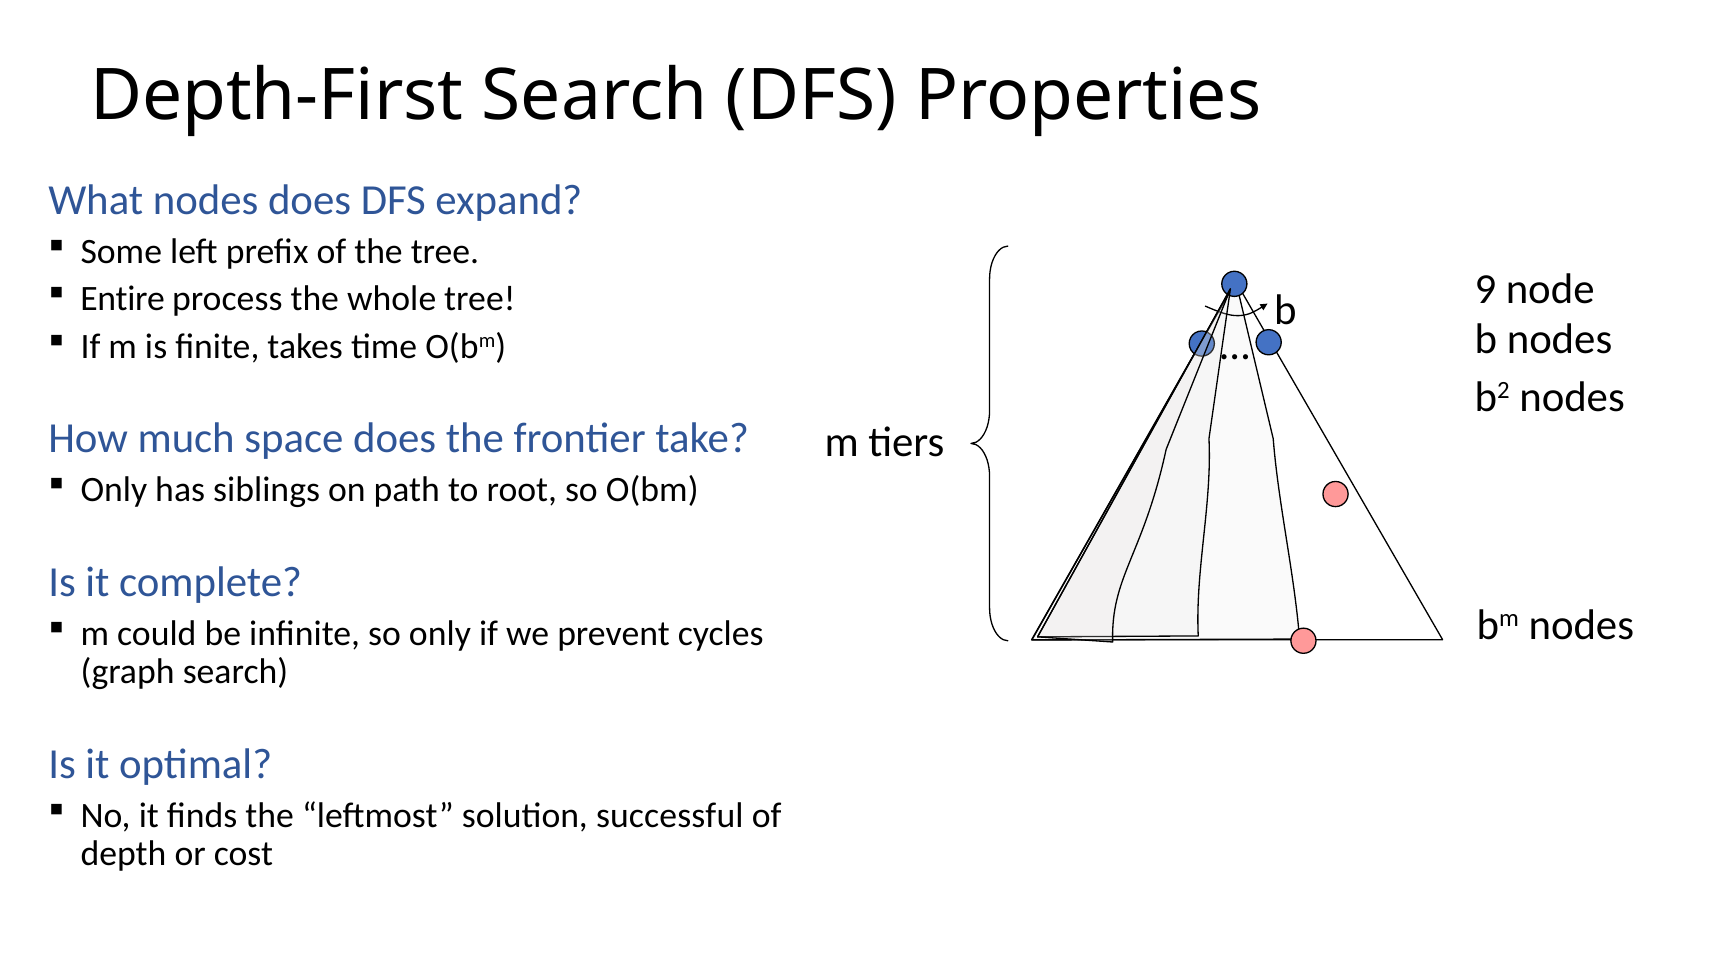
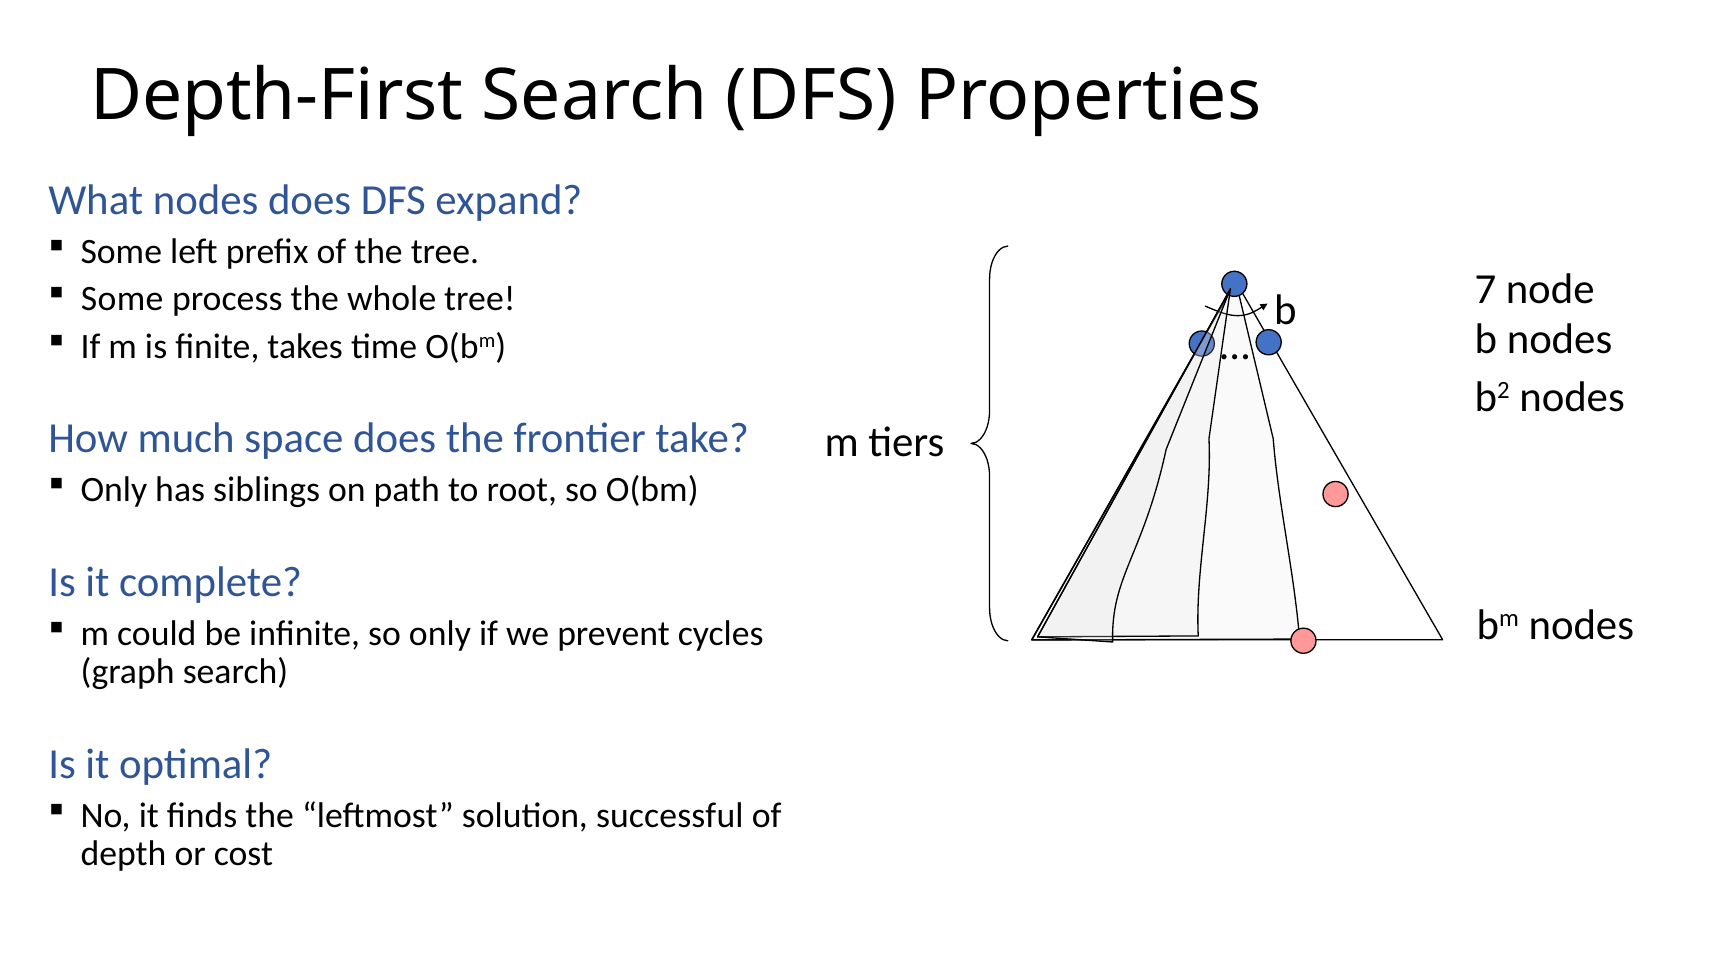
Entire: Entire -> Some (122, 299)
9: 9 -> 7 (1485, 290)
